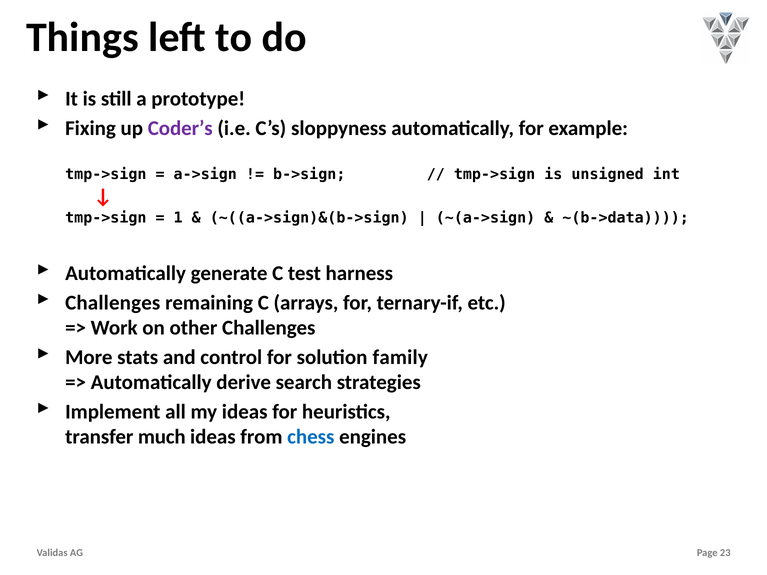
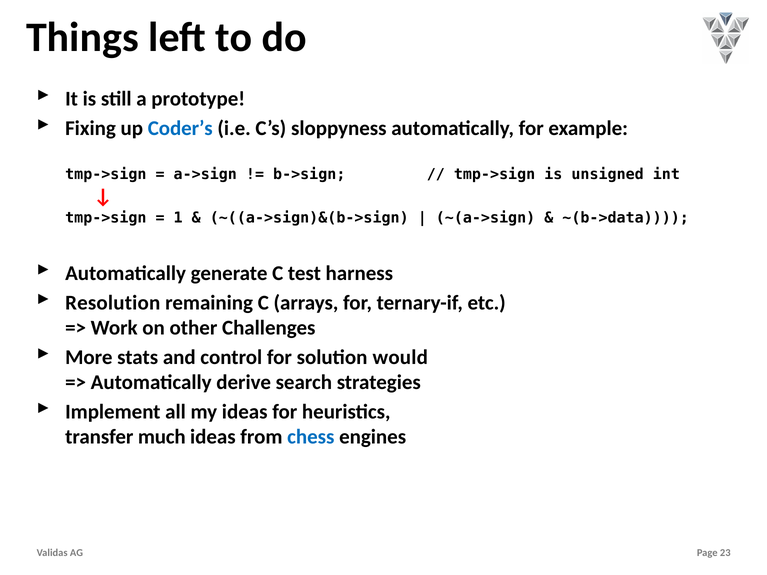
Coder’s colour: purple -> blue (180, 128)
Challenges: Challenges -> Resolution (113, 303)
family: family -> would (400, 357)
